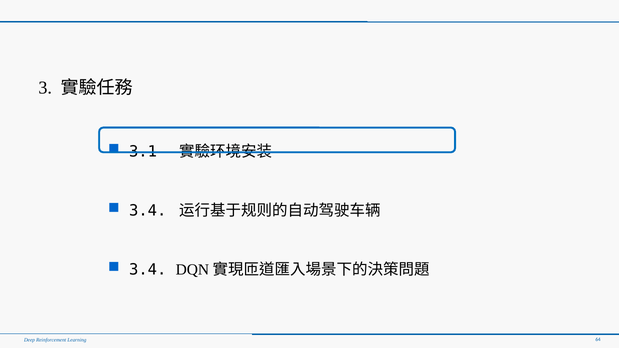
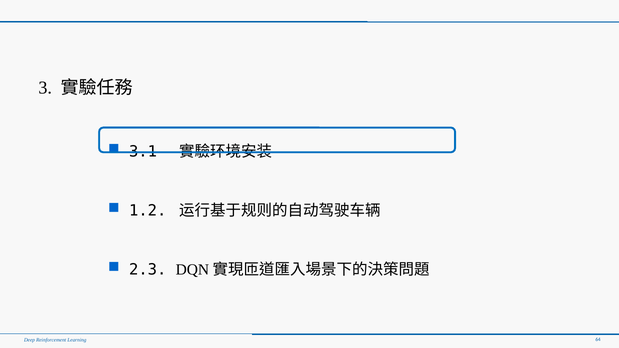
3.4: 3.4 -> 1.2 (148, 211)
3.4: 3.4 -> 2.3 (148, 270)
